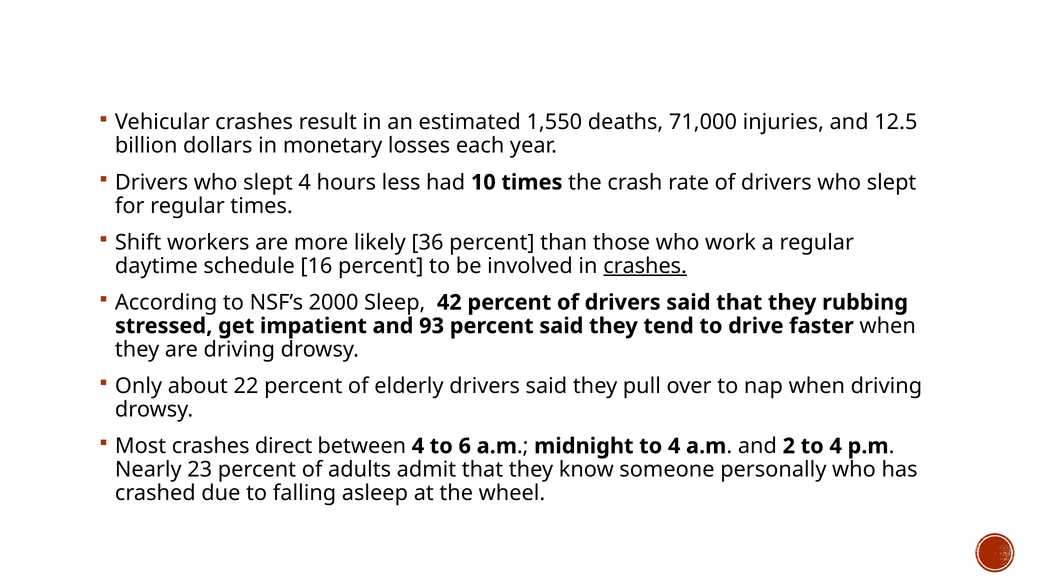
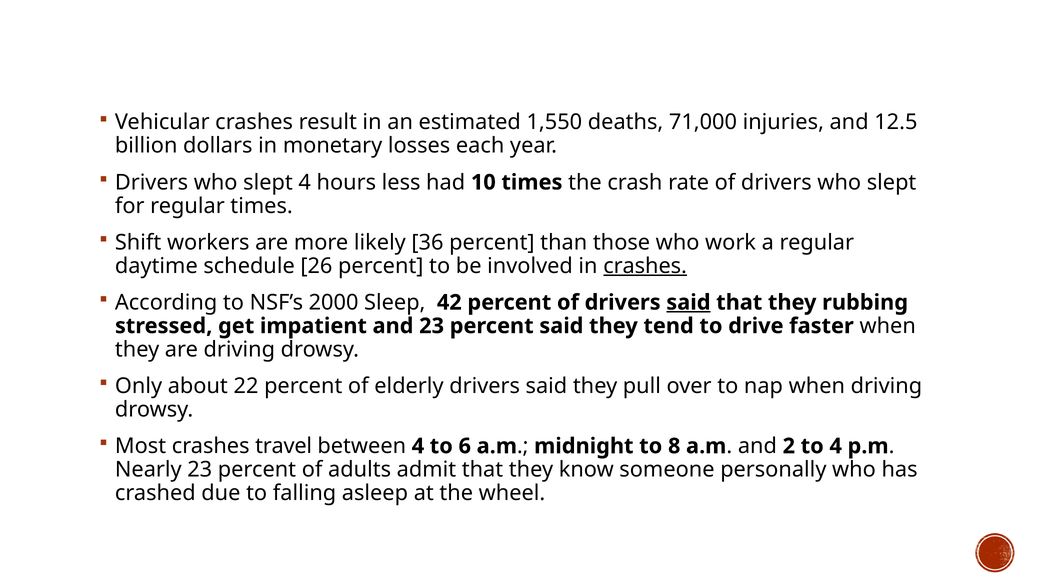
16: 16 -> 26 (316, 266)
said underline: none -> present (688, 302)
and 93: 93 -> 23 (432, 326)
direct: direct -> travel (284, 446)
midnight to 4: 4 -> 8 (674, 446)
